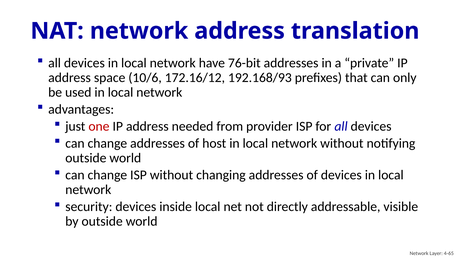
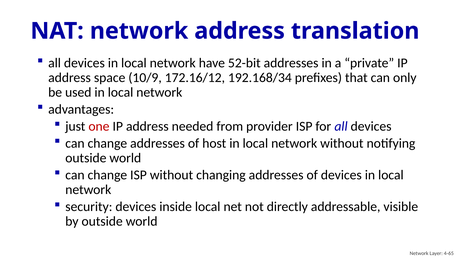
76-bit: 76-bit -> 52-bit (244, 63)
10/6: 10/6 -> 10/9 (145, 78)
192.168/93: 192.168/93 -> 192.168/34 (260, 78)
